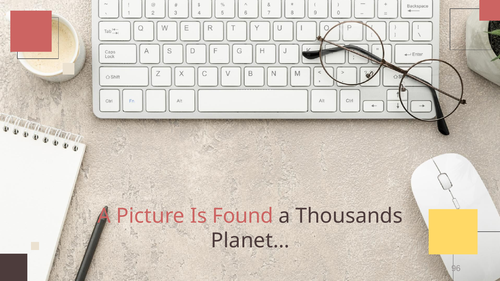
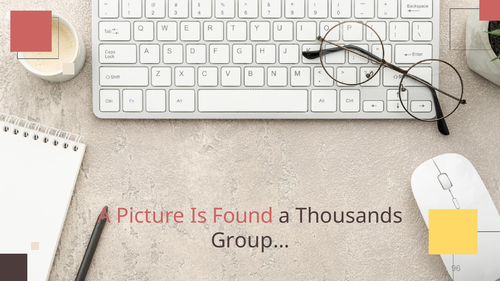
Planet…: Planet… -> Group… (250, 241)
